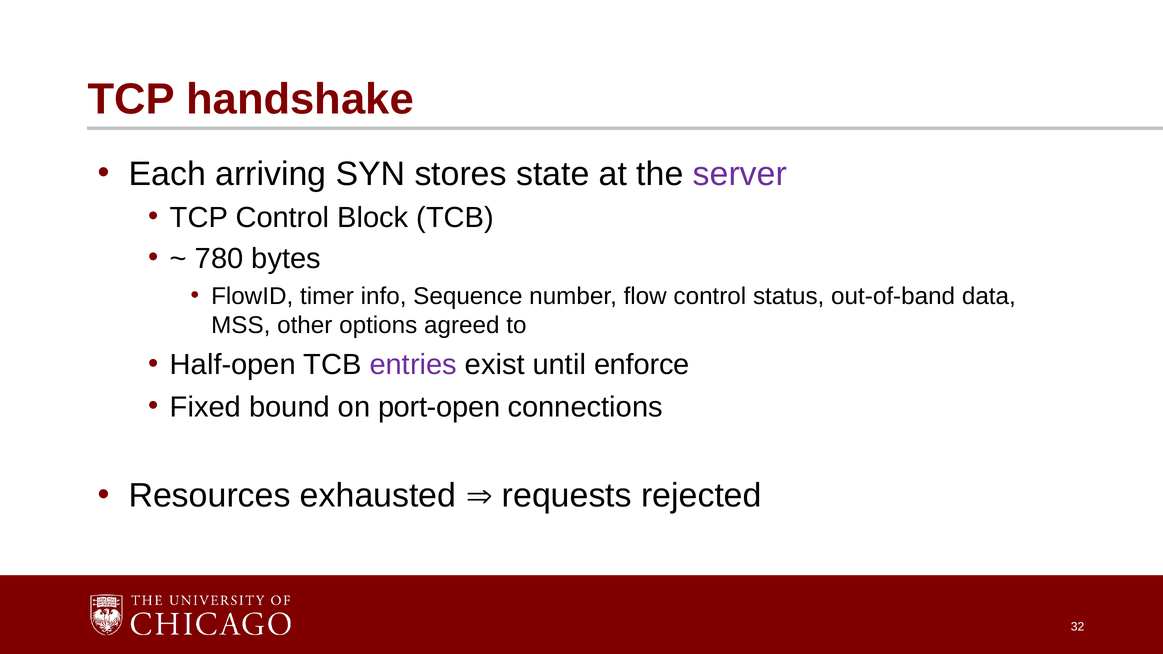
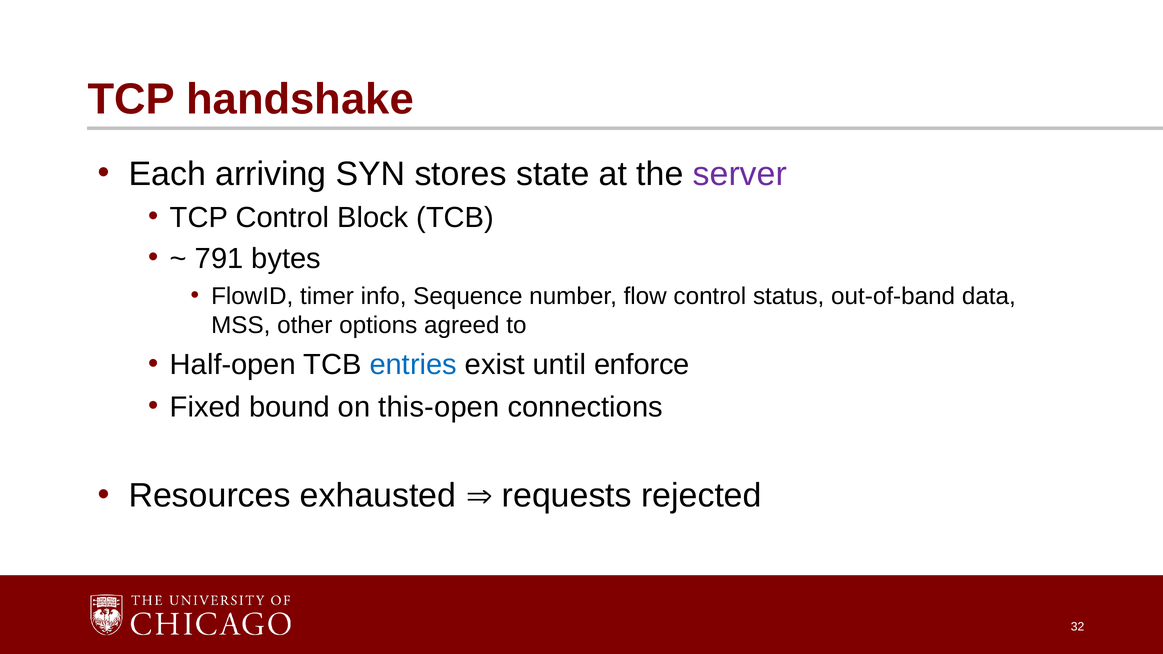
780: 780 -> 791 (219, 258)
entries colour: purple -> blue (413, 365)
port-open: port-open -> this-open (439, 407)
